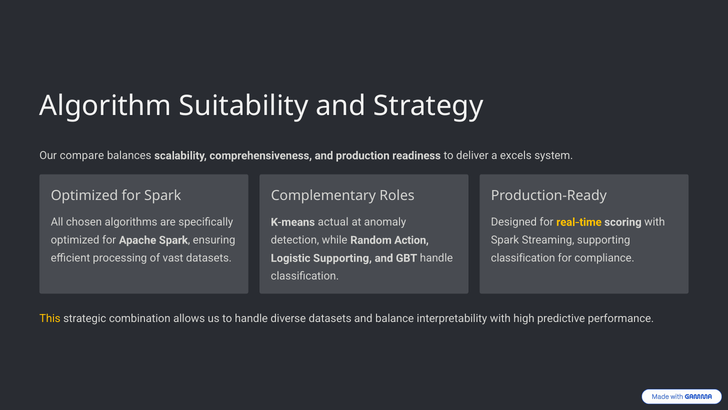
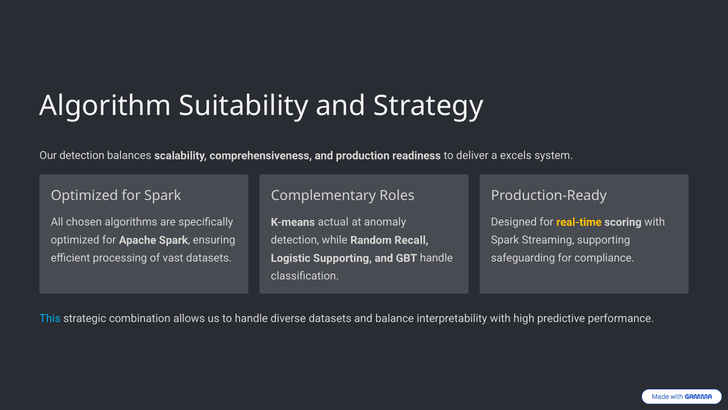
Our compare: compare -> detection (82, 155)
Action: Action -> Recall (411, 240)
classification: classification -> safeguarding (523, 258)
This colour: yellow -> light blue (50, 318)
